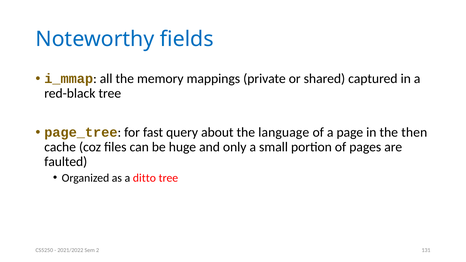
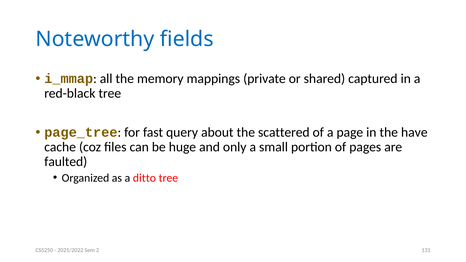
language: language -> scattered (284, 133)
then: then -> have (414, 133)
